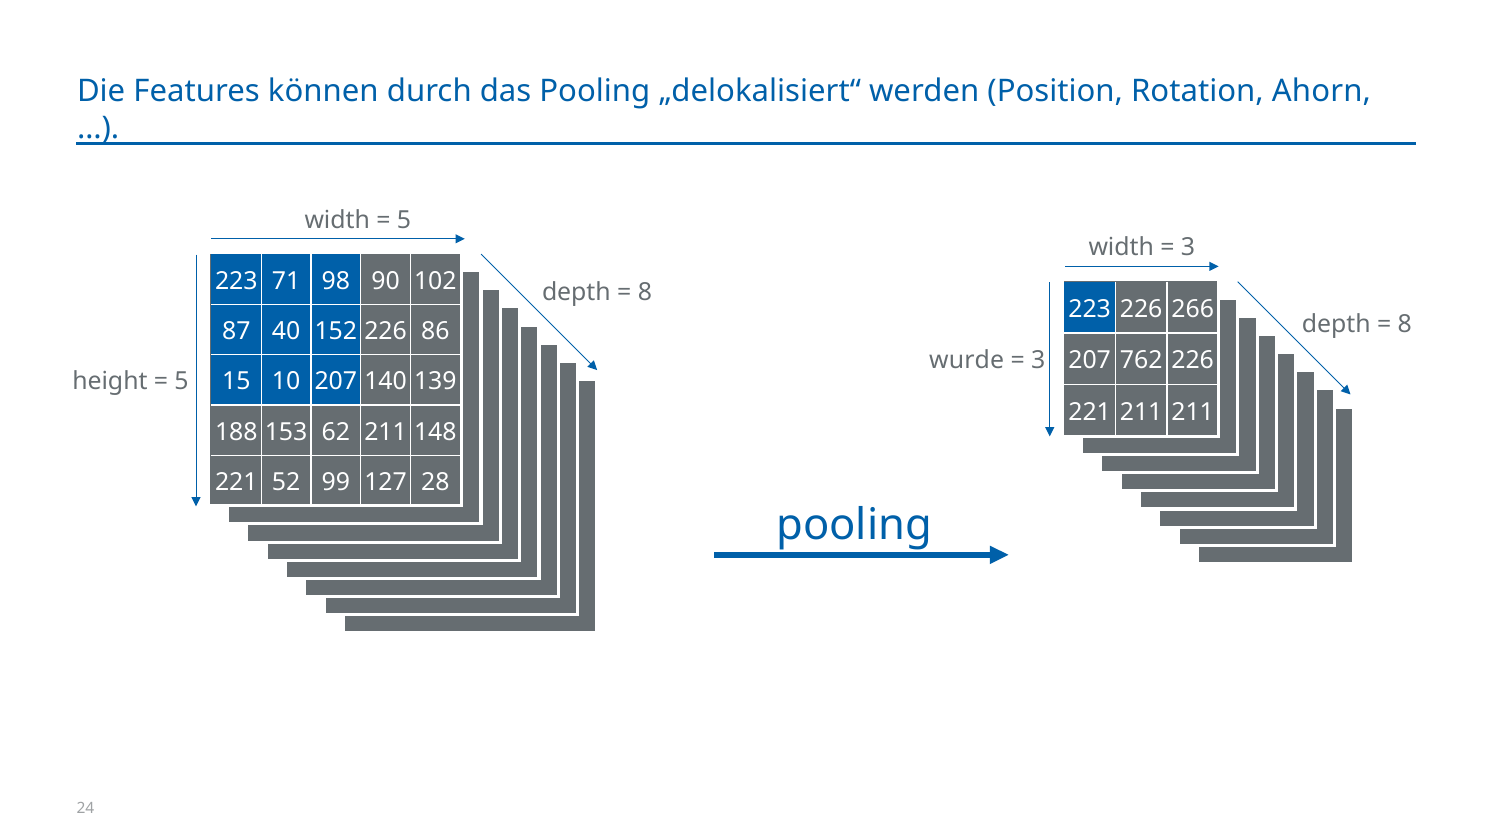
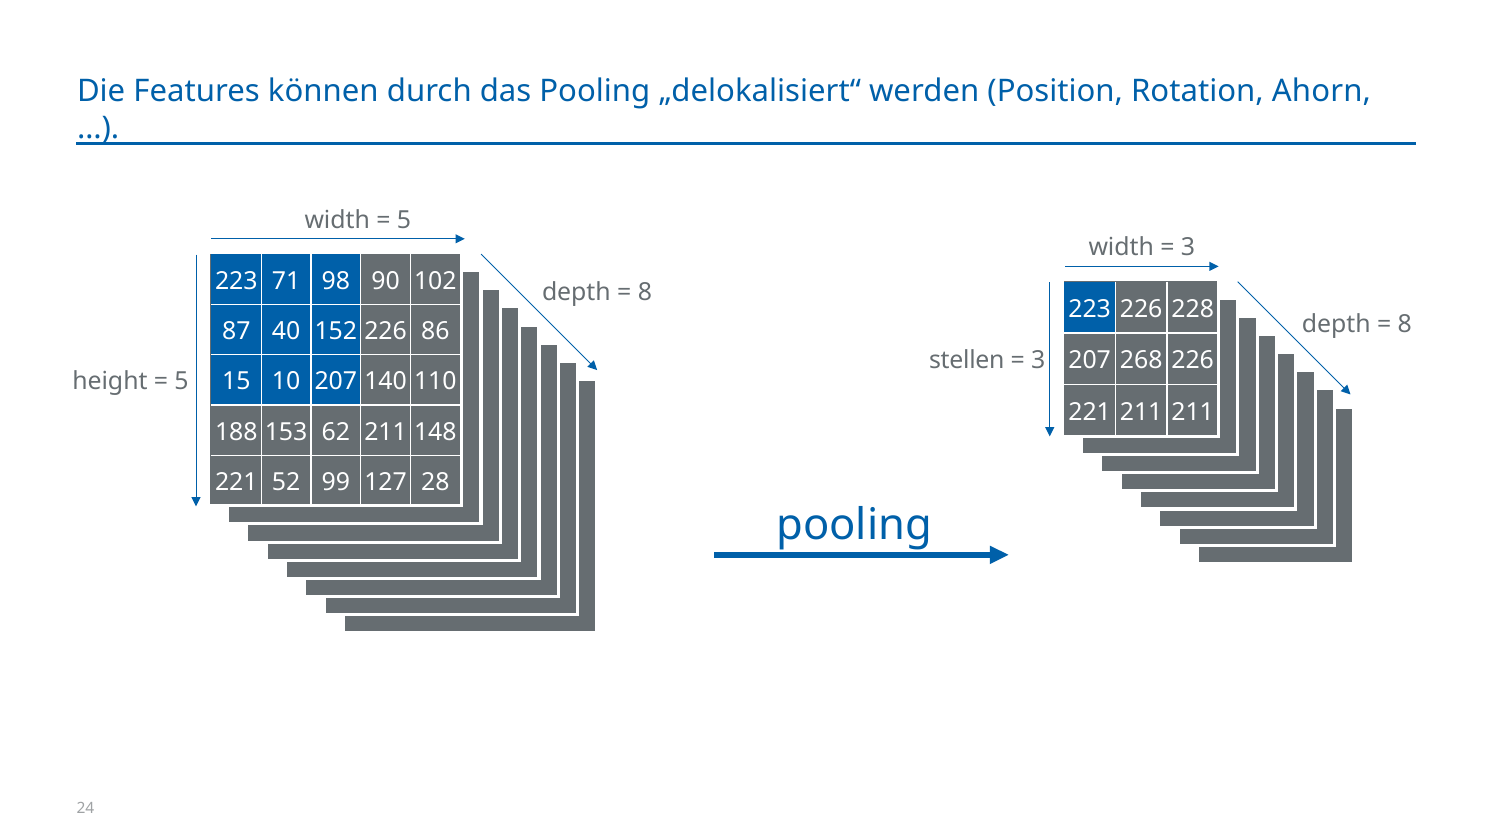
266: 266 -> 228 (1193, 309)
wurde: wurde -> stellen (967, 360)
762: 762 -> 268 (1141, 361)
139: 139 -> 110 (435, 382)
